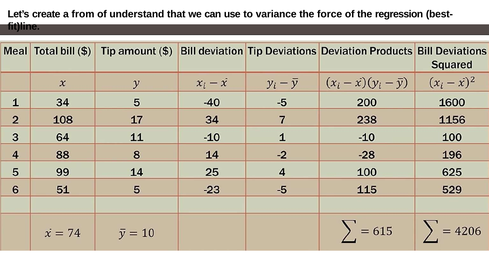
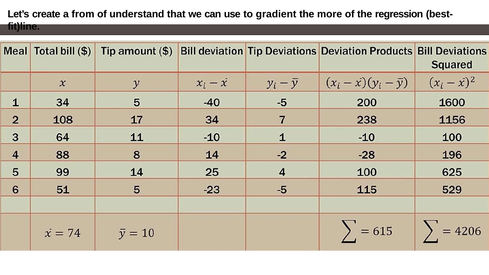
variance: variance -> gradient (276, 14)
force: force -> more (330, 14)
